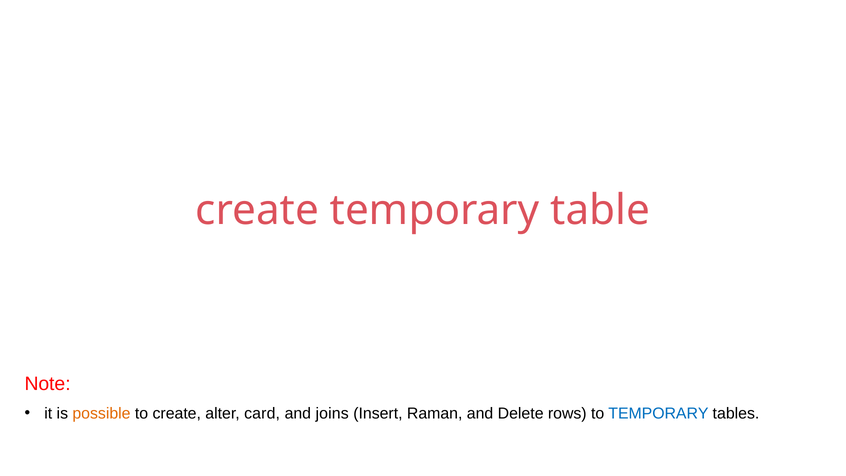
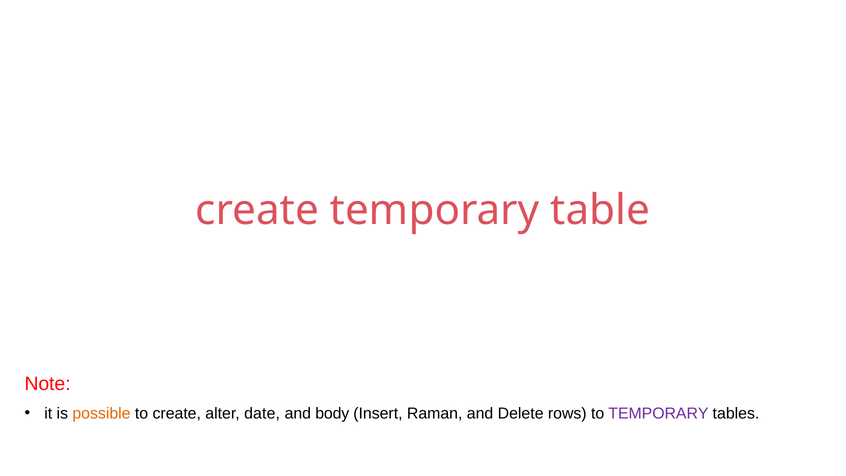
card: card -> date (262, 413)
joins: joins -> body (332, 413)
TEMPORARY colour: blue -> purple (658, 413)
